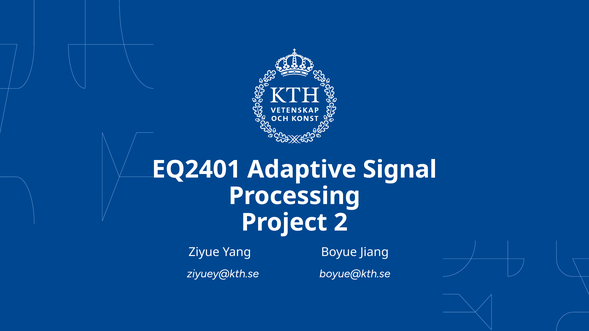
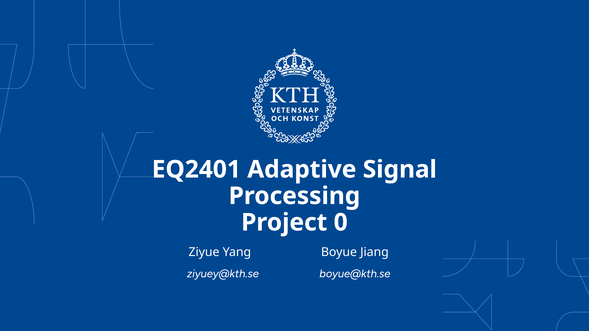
2: 2 -> 0 (341, 223)
